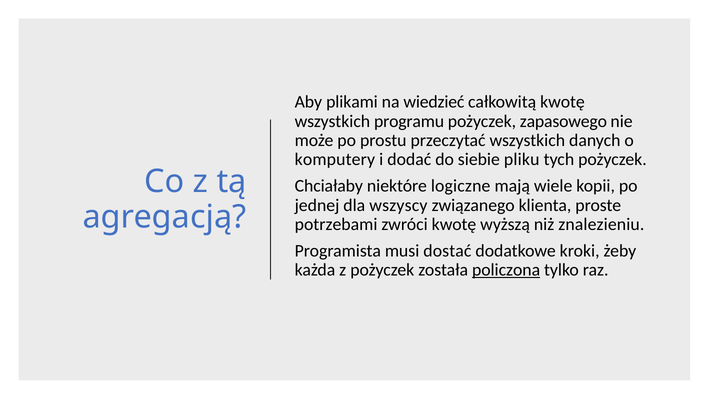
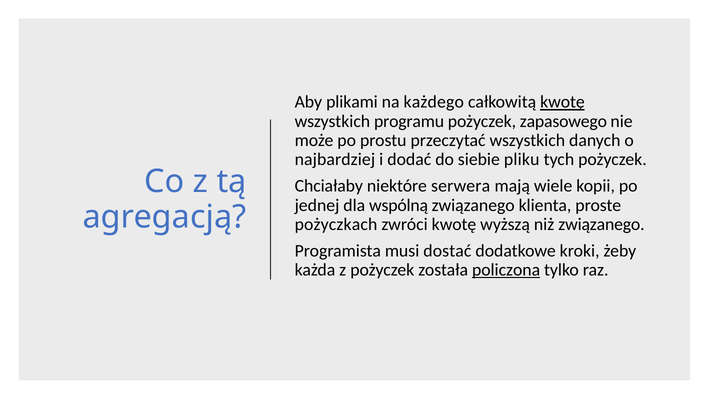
wiedzieć: wiedzieć -> każdego (434, 102)
kwotę underline: none -> present (562, 102)
komputery: komputery -> najbardziej (335, 159)
logiczne: logiczne -> serwera (461, 186)
wszyscy: wszyscy -> wspólną (399, 205)
potrzebami: potrzebami -> pożyczkach (336, 224)
niż znalezieniu: znalezieniu -> związanego (601, 224)
